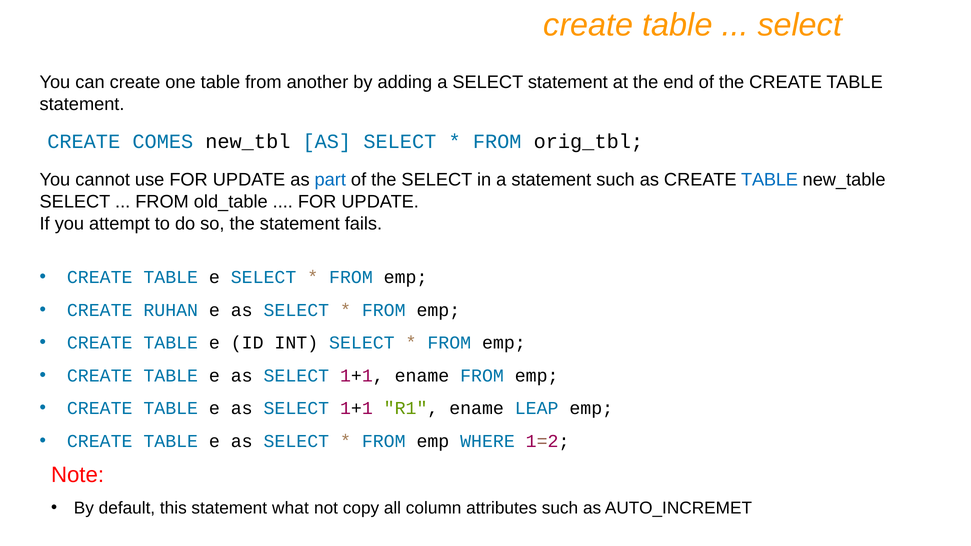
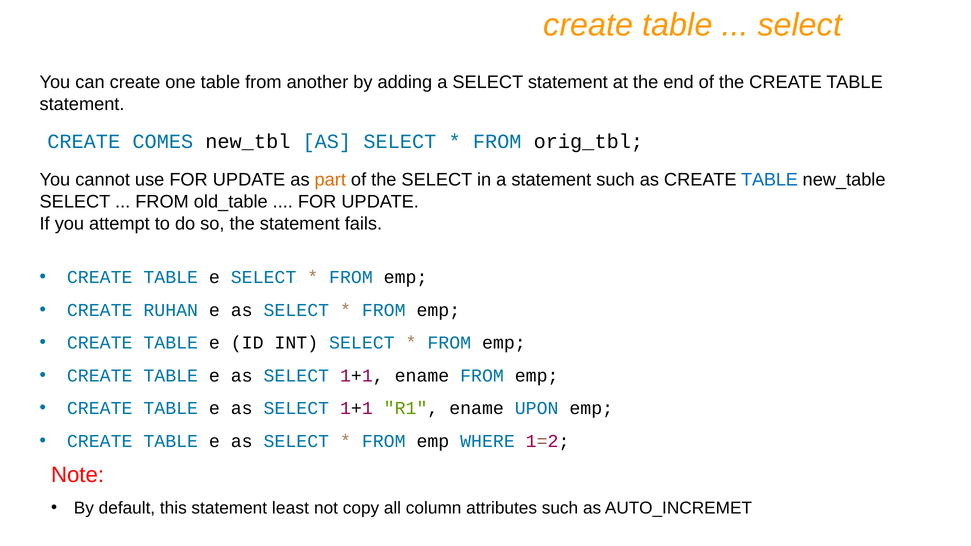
part colour: blue -> orange (330, 180)
LEAP: LEAP -> UPON (537, 408)
what: what -> least (290, 508)
